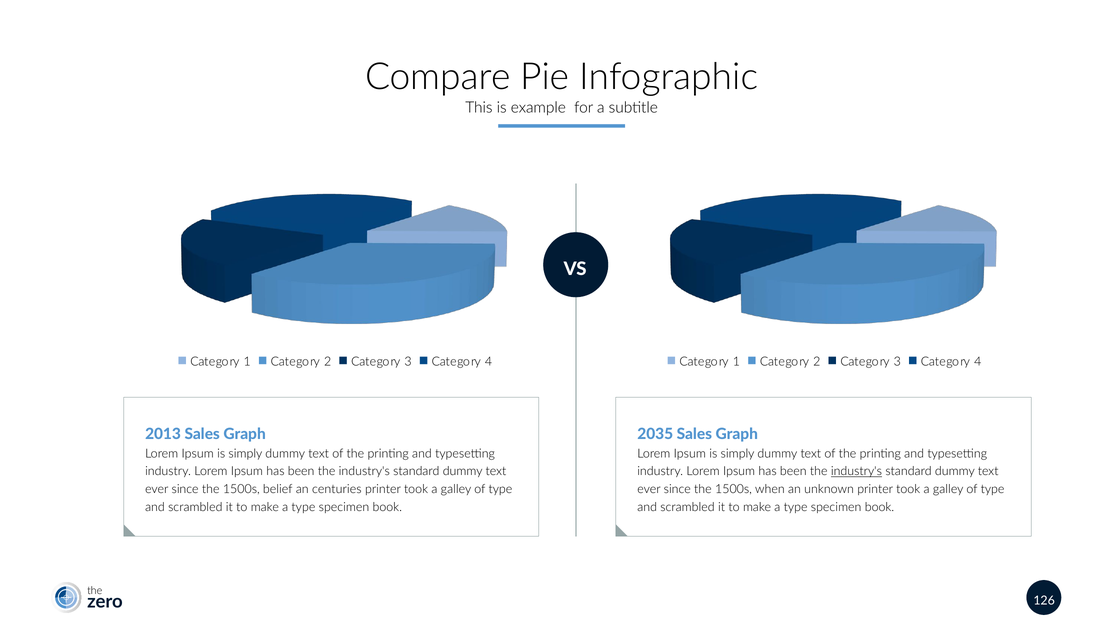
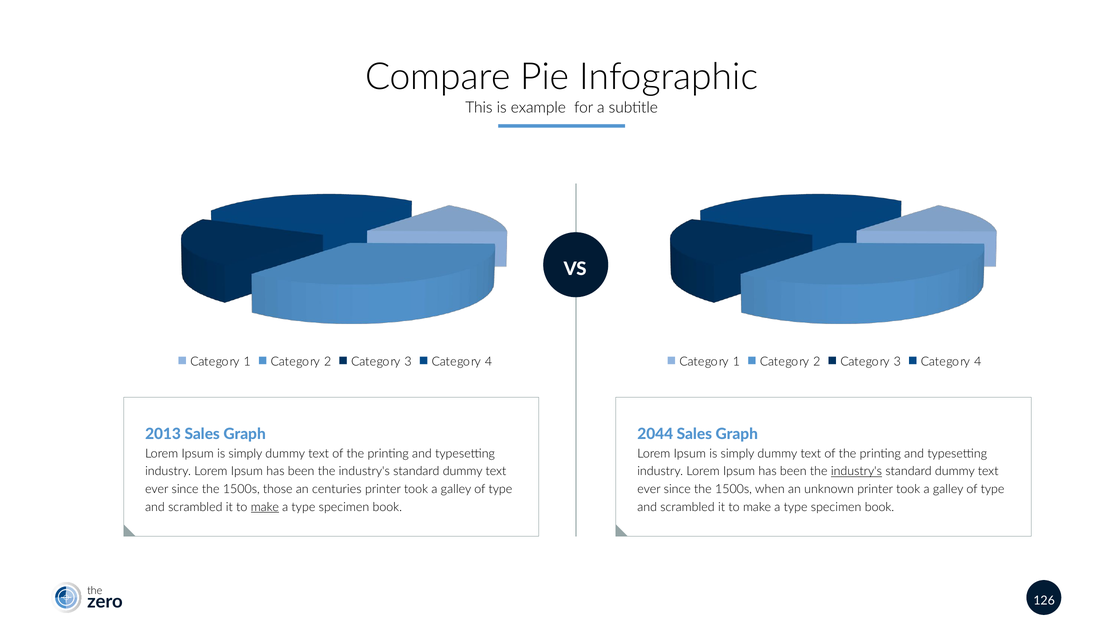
2035: 2035 -> 2044 (655, 434)
belief: belief -> those (278, 489)
make underline: none -> present (265, 507)
